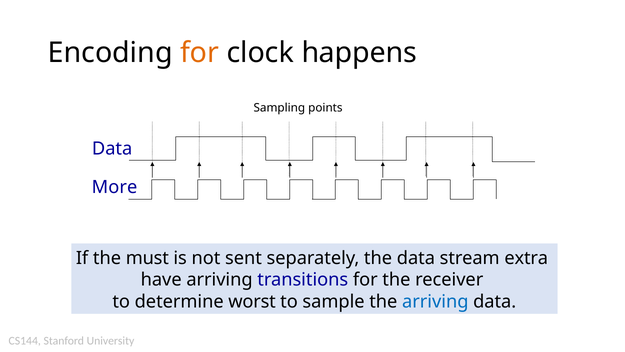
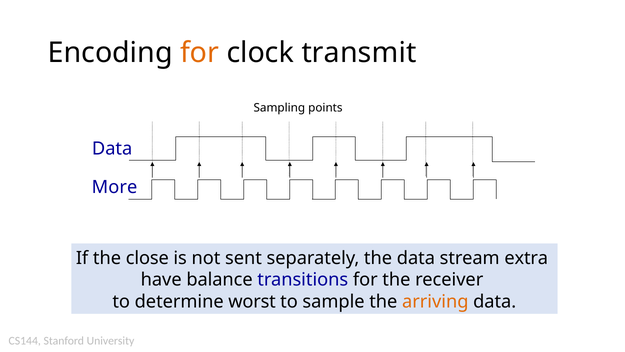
happens: happens -> transmit (359, 53)
must: must -> close (147, 258)
have arriving: arriving -> balance (220, 280)
arriving colour: blue -> orange (435, 301)
